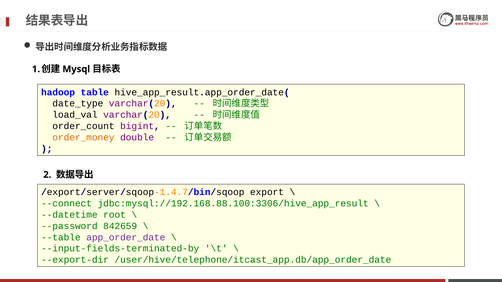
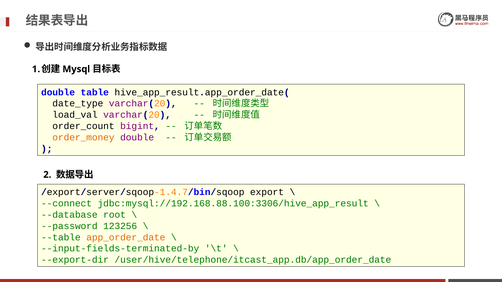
hadoop: hadoop -> double (58, 92)
--datetime: --datetime -> --database (69, 215)
842659: 842659 -> 123256 (120, 226)
app_order_date colour: purple -> orange (126, 238)
